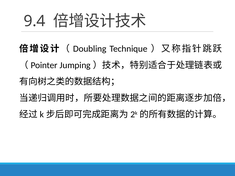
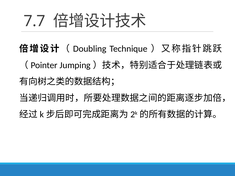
9.4: 9.4 -> 7.7 (34, 21)
